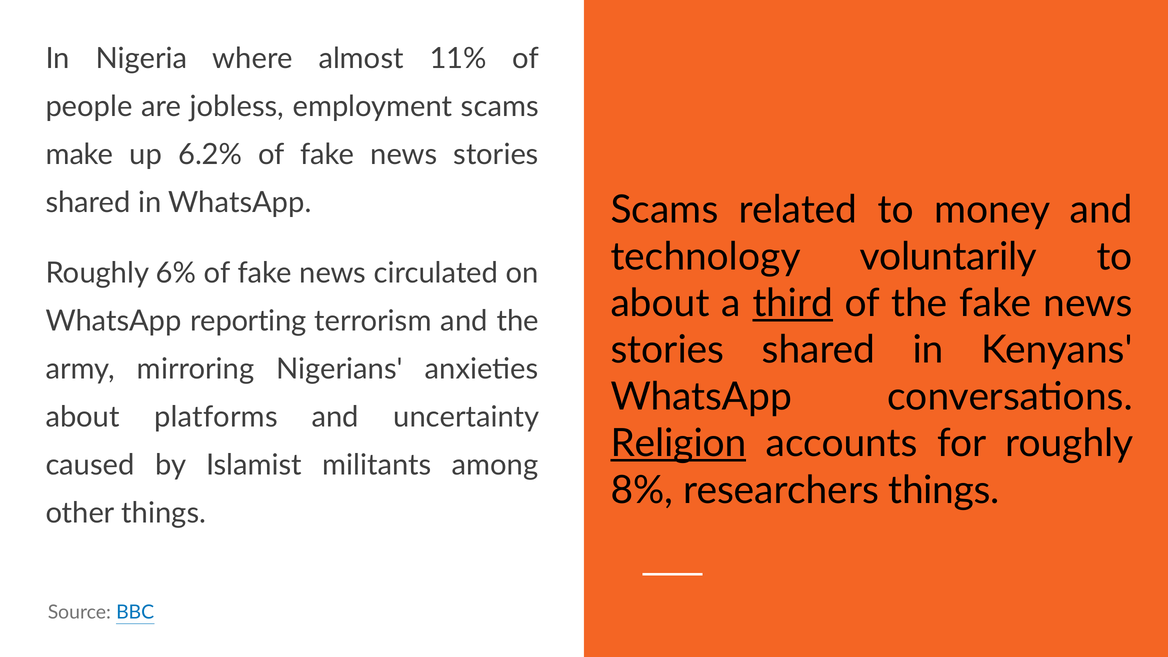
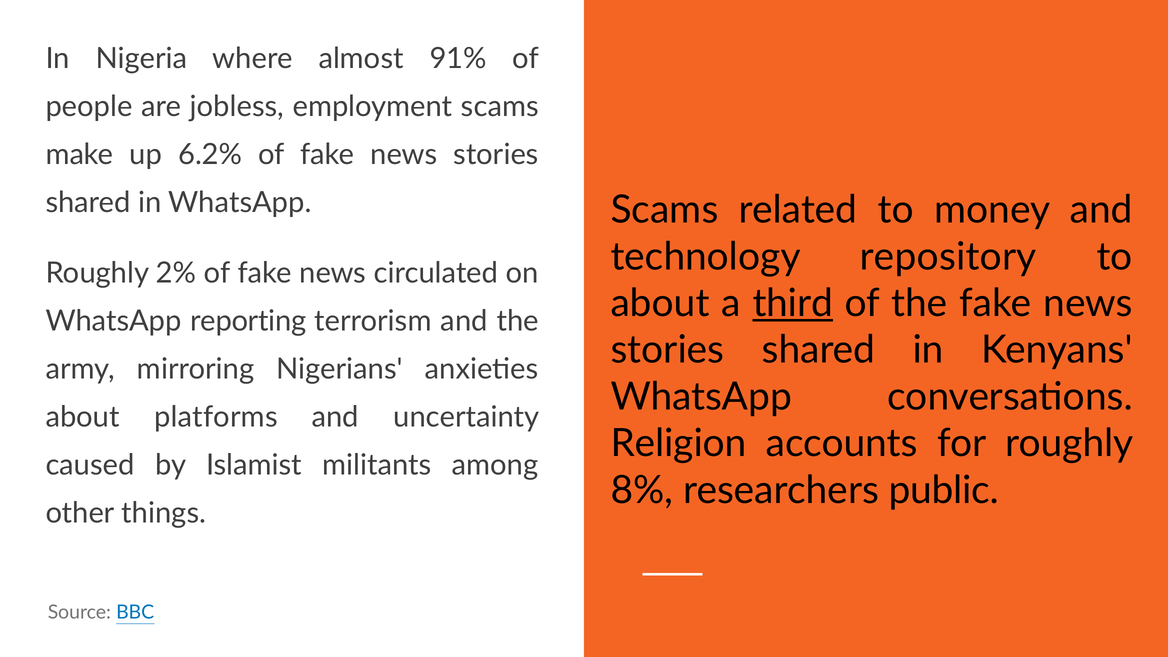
11%: 11% -> 91% (458, 59)
voluntarily: voluntarily -> repository (948, 257)
6%: 6% -> 2% (176, 273)
Religion underline: present -> none (678, 444)
researchers things: things -> public (944, 490)
